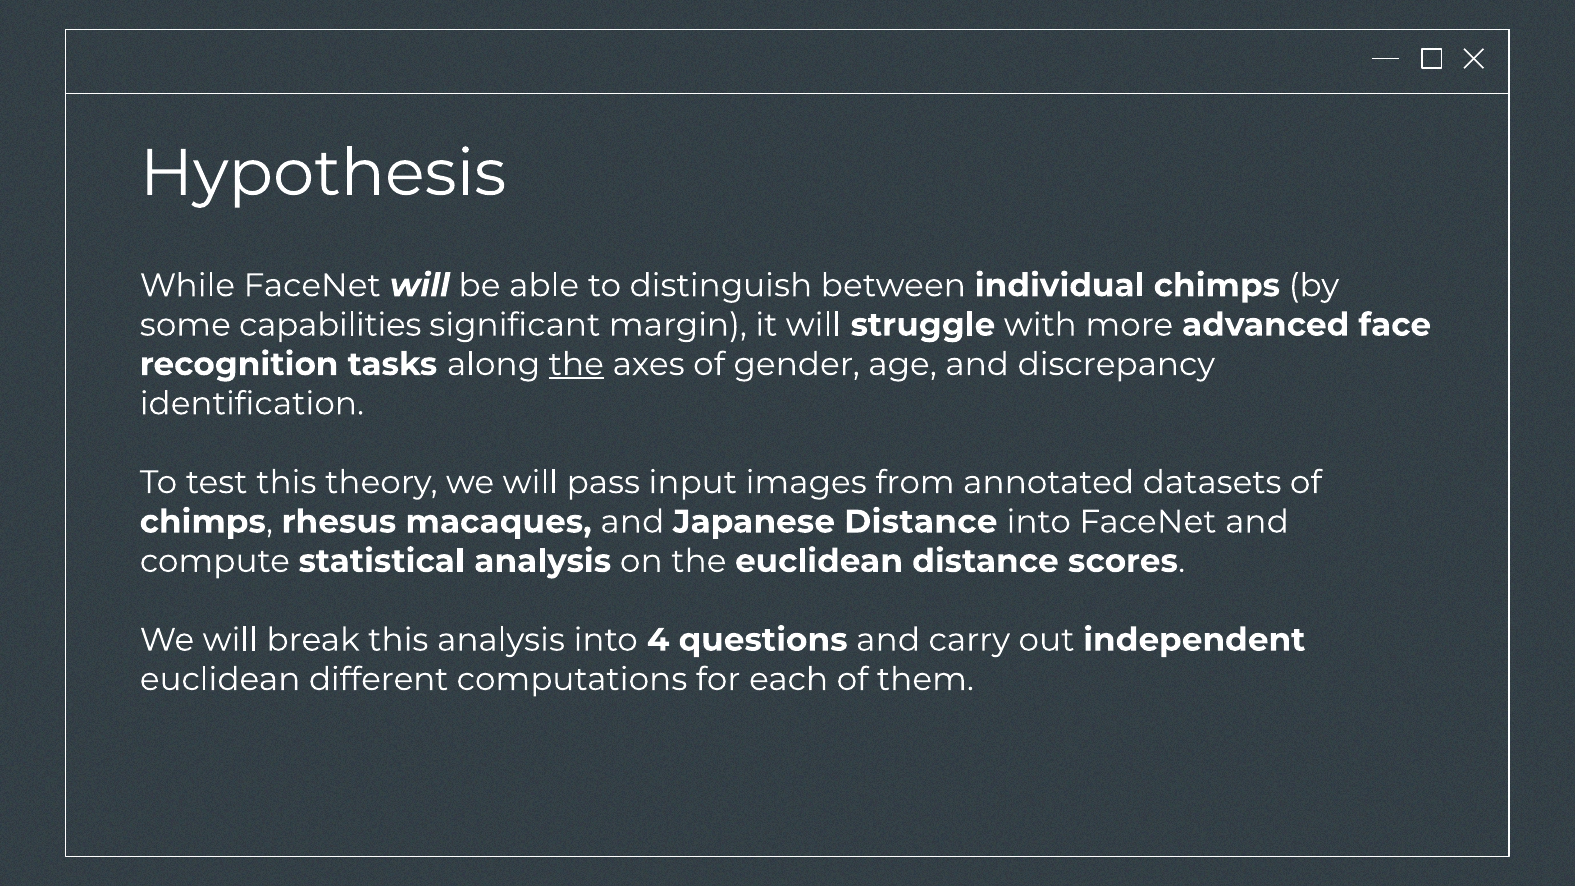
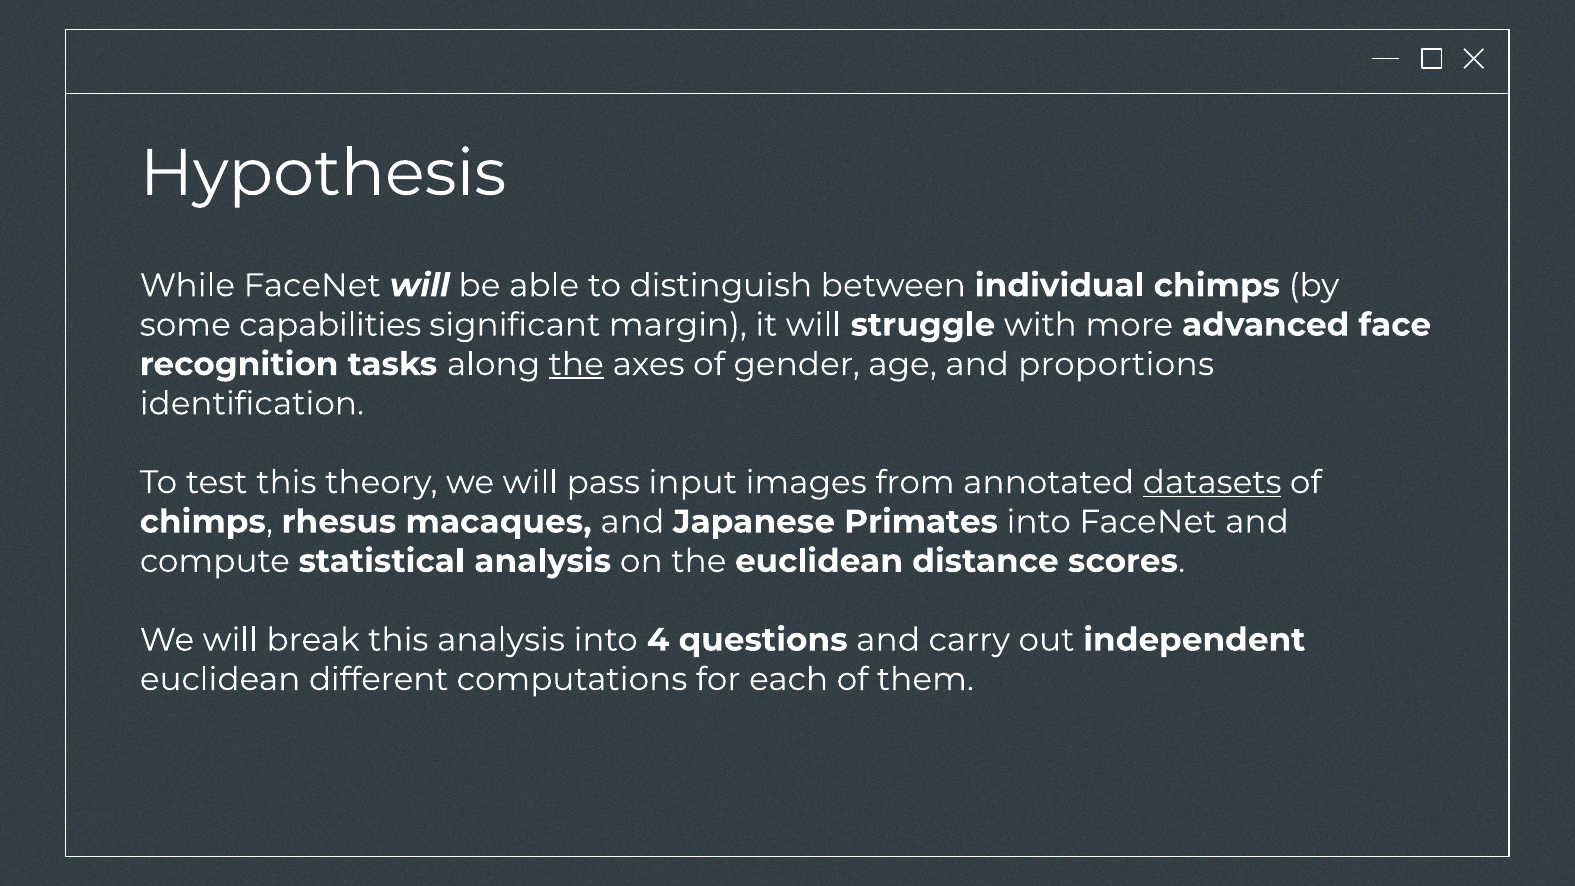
discrepancy: discrepancy -> proportions (1116, 364)
datasets underline: none -> present (1212, 482)
Japanese Distance: Distance -> Primates (921, 522)
